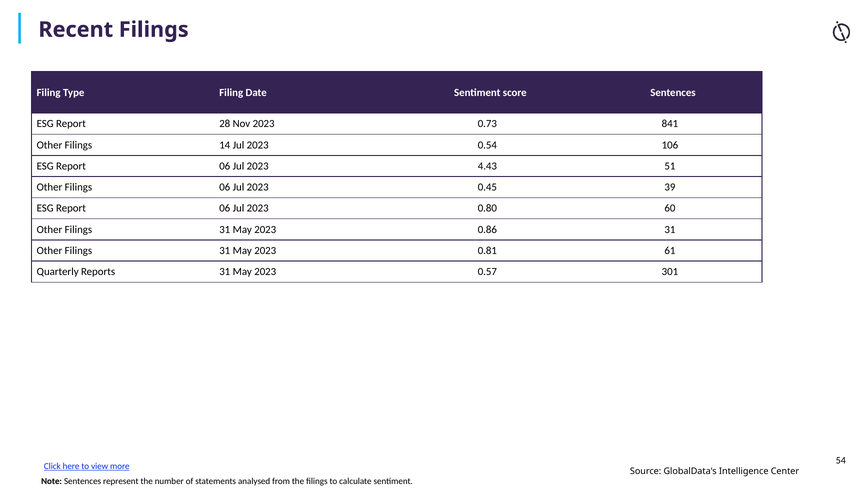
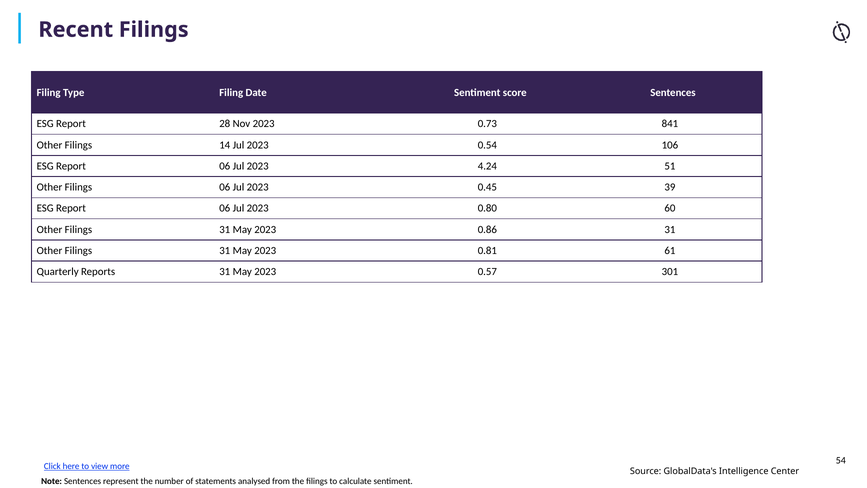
4.43: 4.43 -> 4.24 (487, 166)
